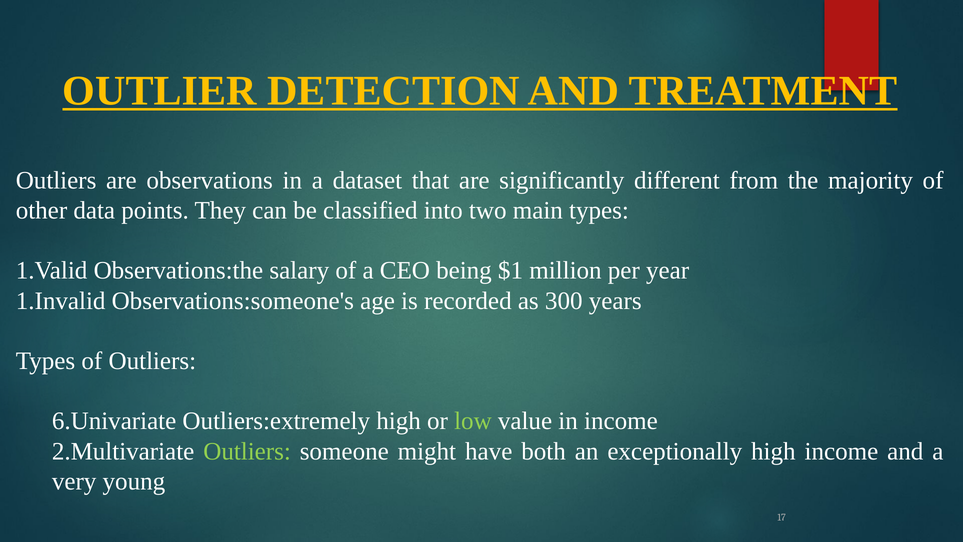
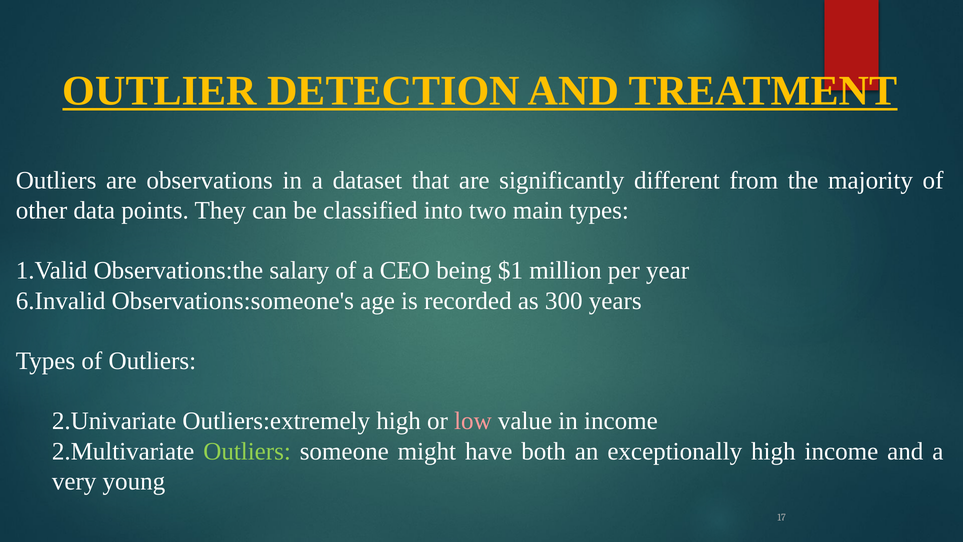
1.Invalid: 1.Invalid -> 6.Invalid (61, 301)
6.Univariate: 6.Univariate -> 2.Univariate (114, 421)
low colour: light green -> pink (473, 421)
